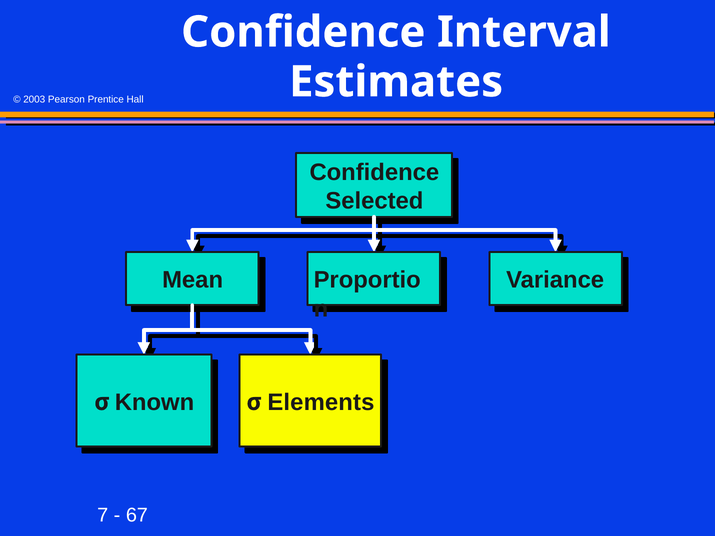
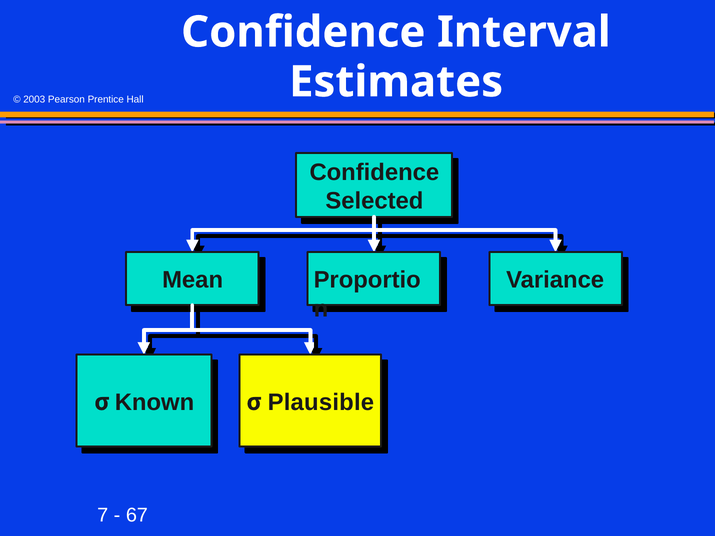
Elements: Elements -> Plausible (321, 402)
